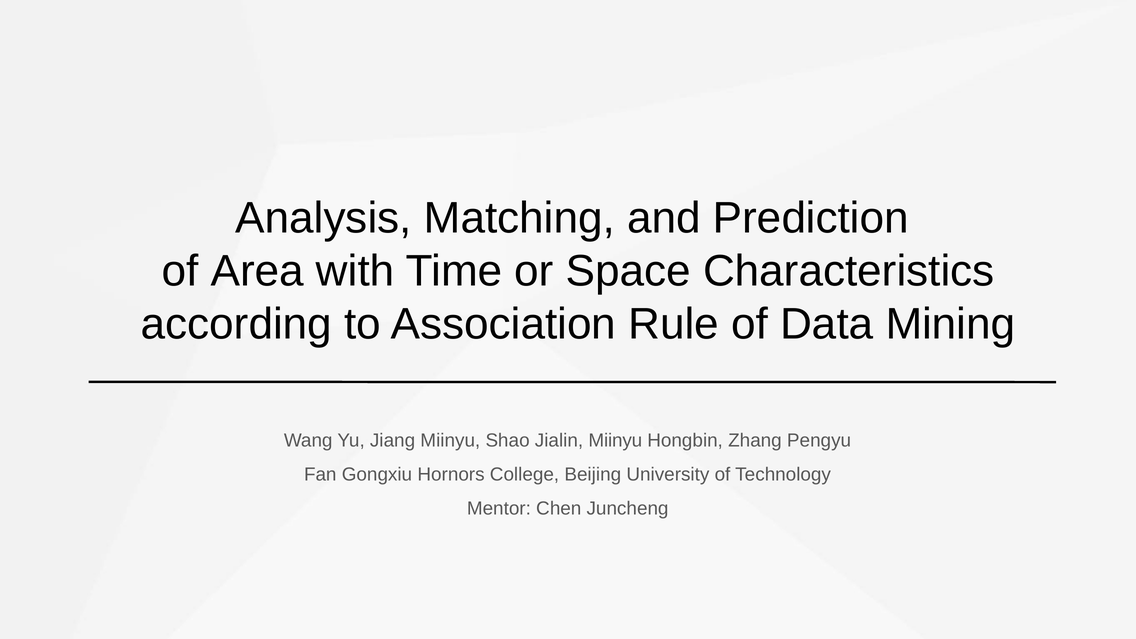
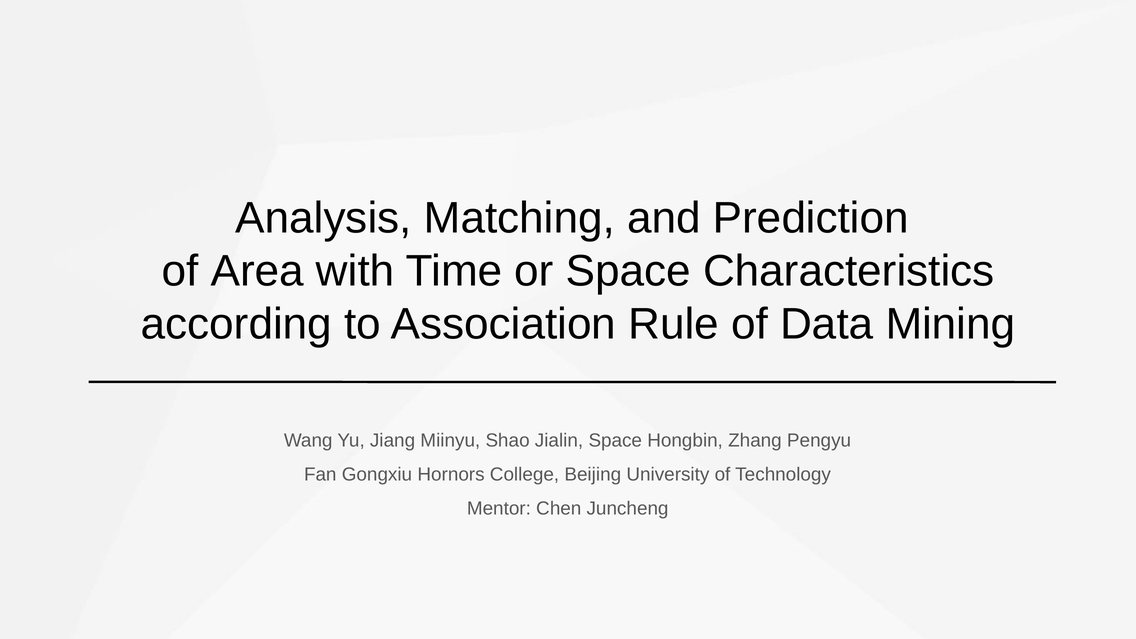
Jialin Miinyu: Miinyu -> Space (615, 440)
